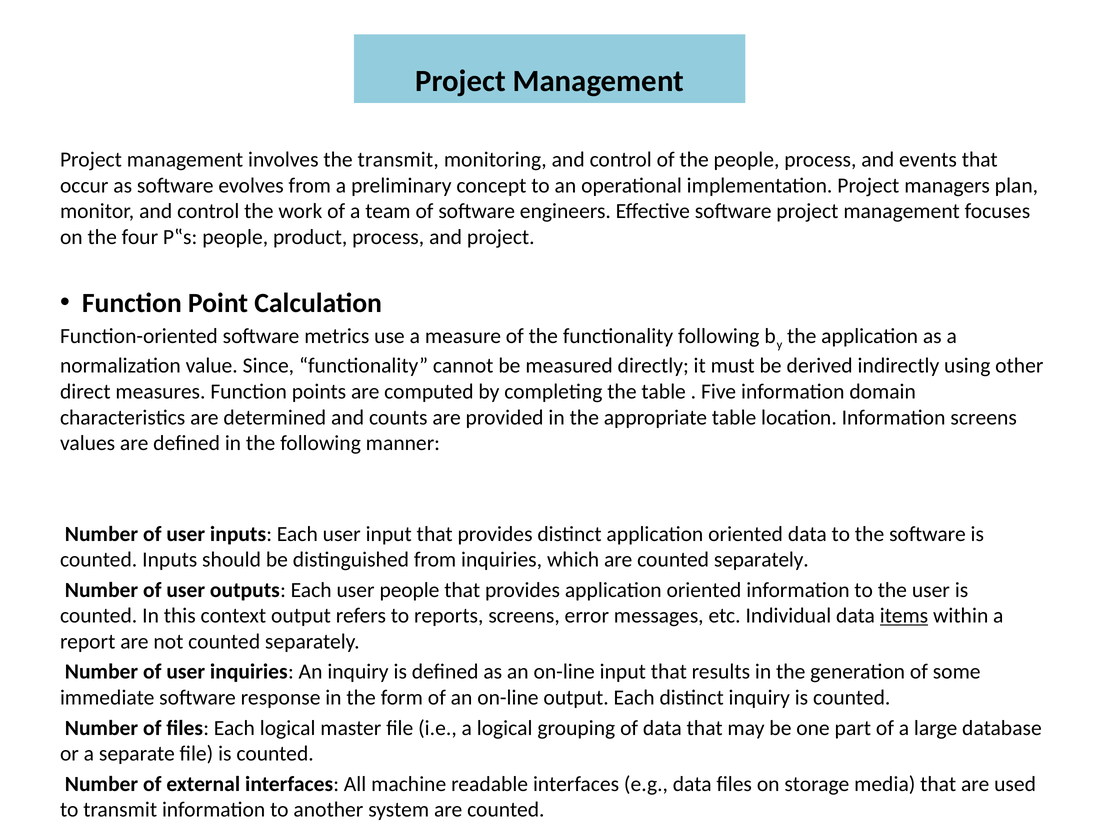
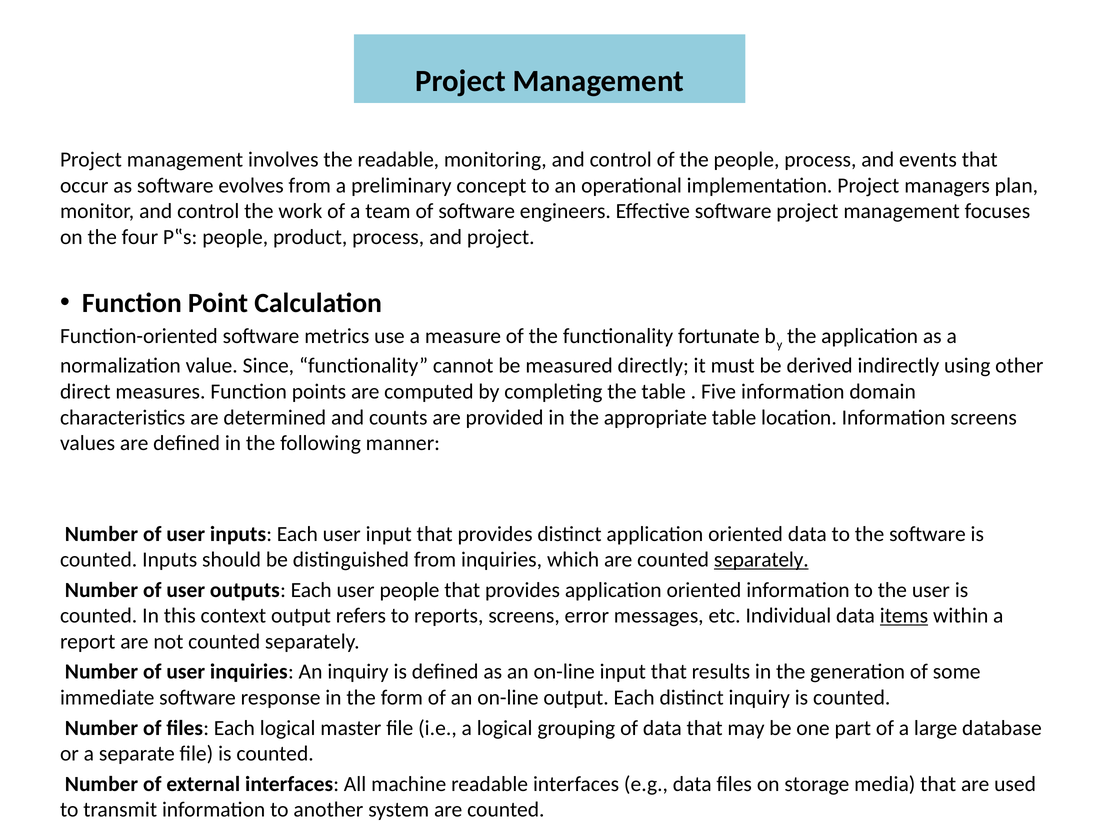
the transmit: transmit -> readable (398, 160)
functionality following: following -> fortunate (719, 336)
separately underline: none -> present (761, 560)
